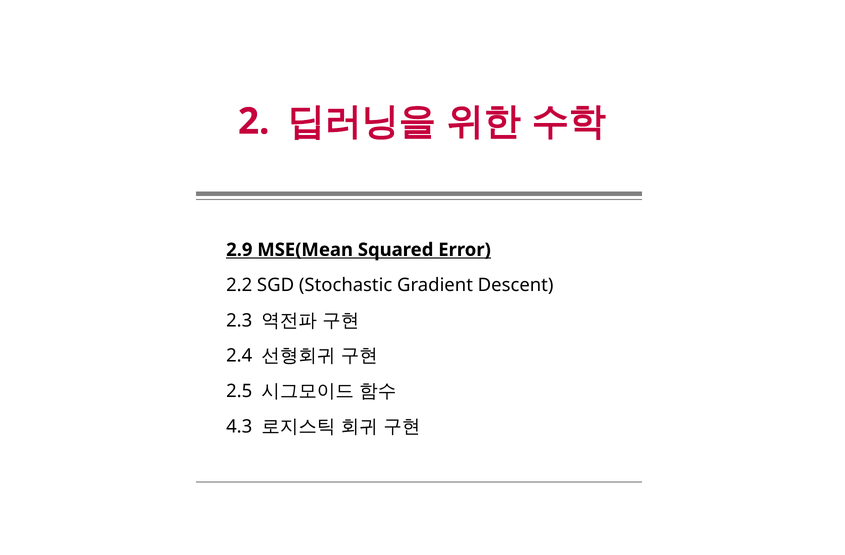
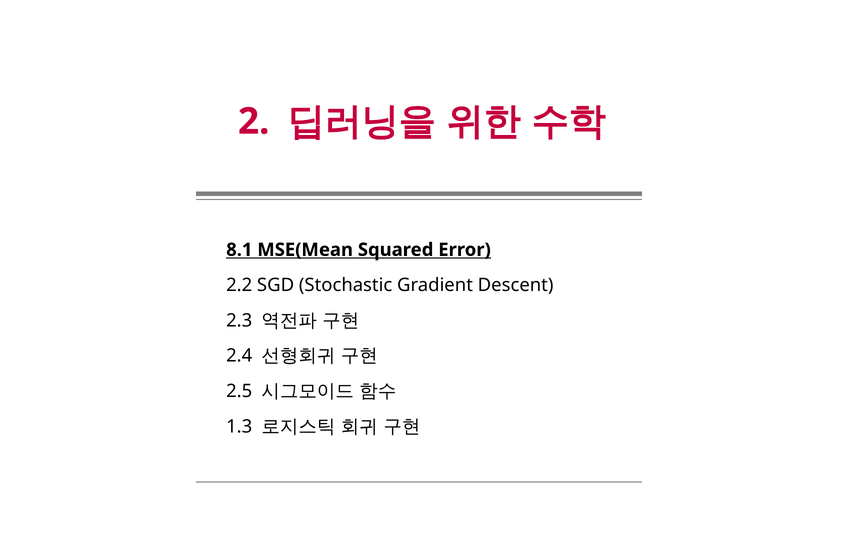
2.9: 2.9 -> 8.1 (239, 250)
4.3: 4.3 -> 1.3 (239, 427)
